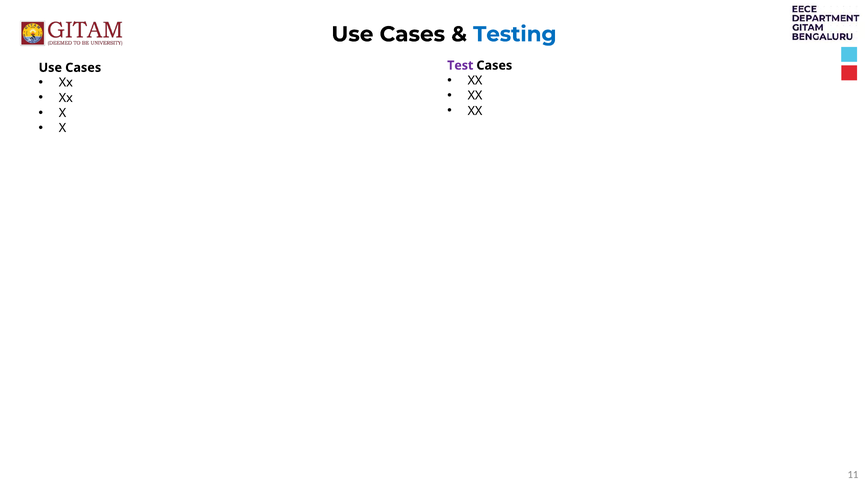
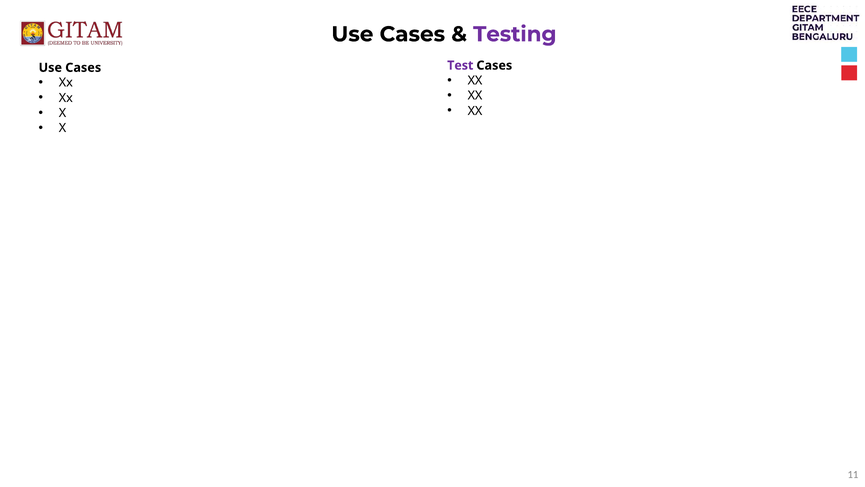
Testing colour: blue -> purple (515, 34)
